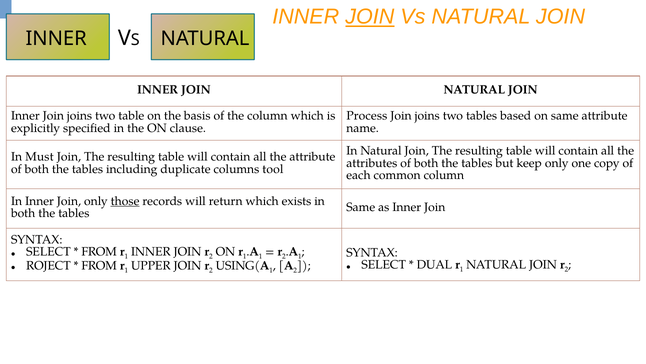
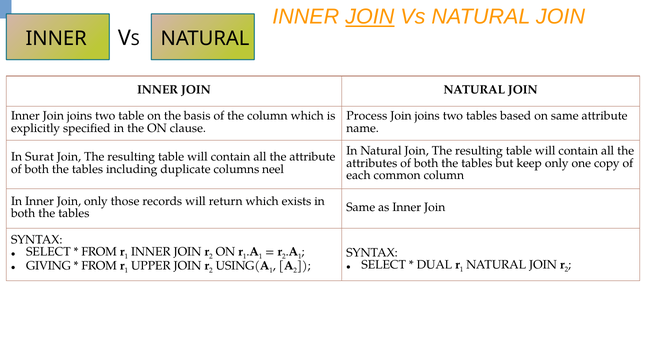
Must: Must -> Surat (40, 157)
tool: tool -> neel (273, 169)
those underline: present -> none (125, 201)
ROJECT: ROJECT -> GIVING (48, 265)
